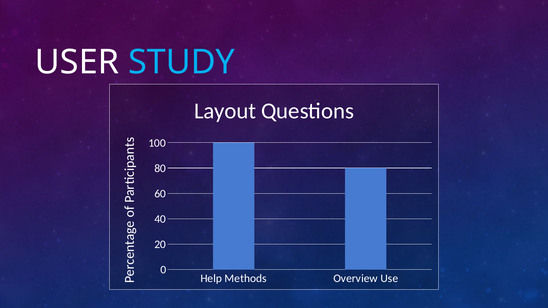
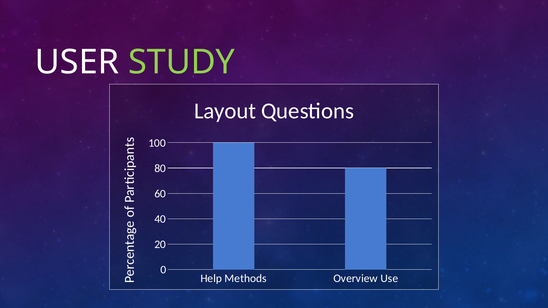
STUDY colour: light blue -> light green (181, 62)
